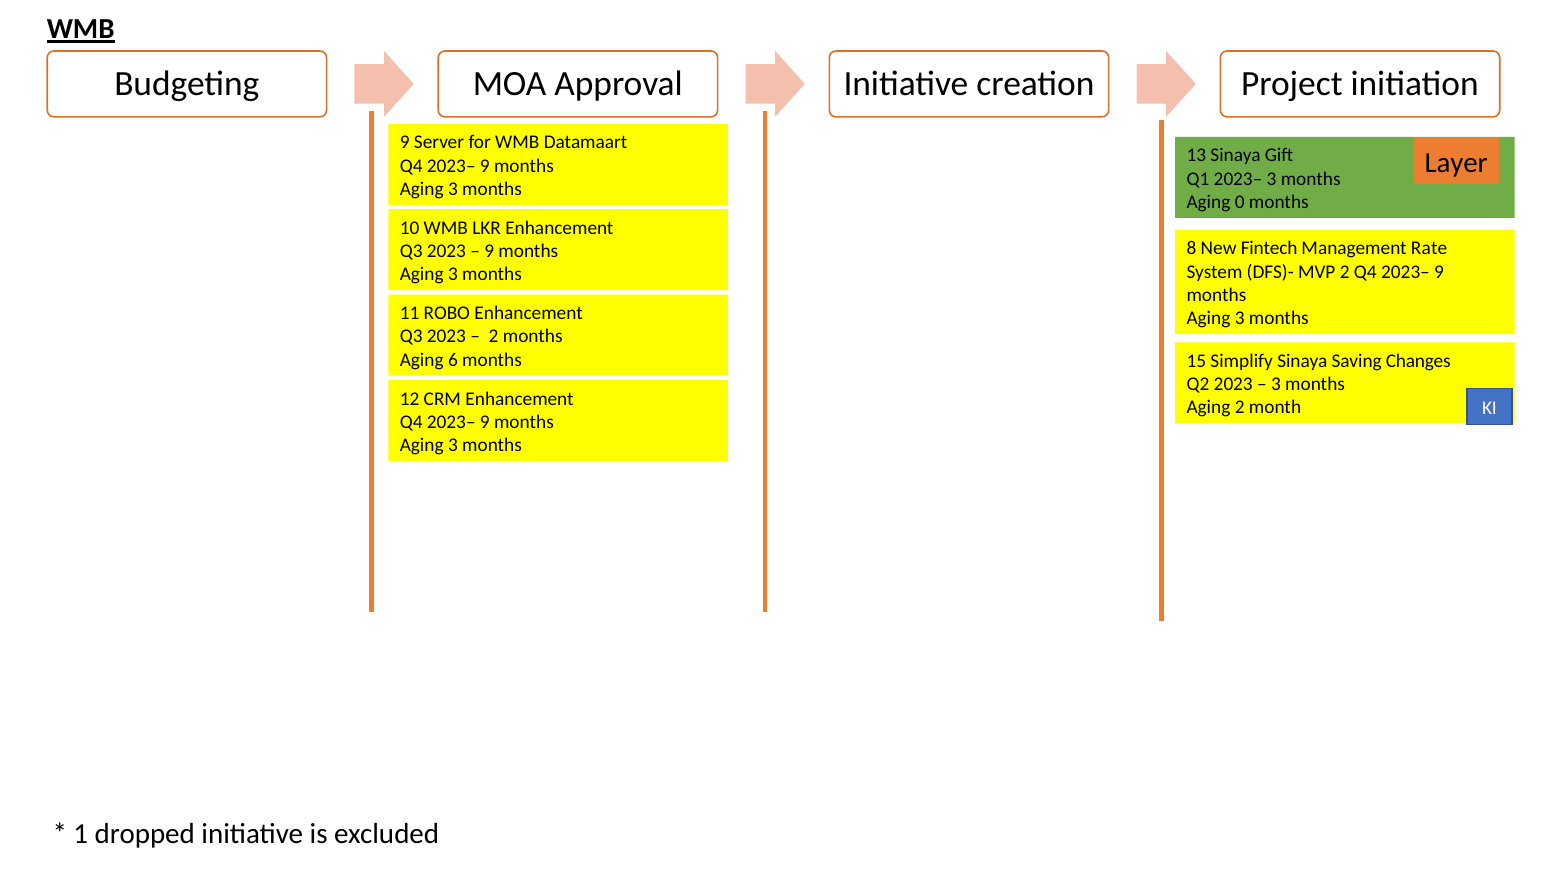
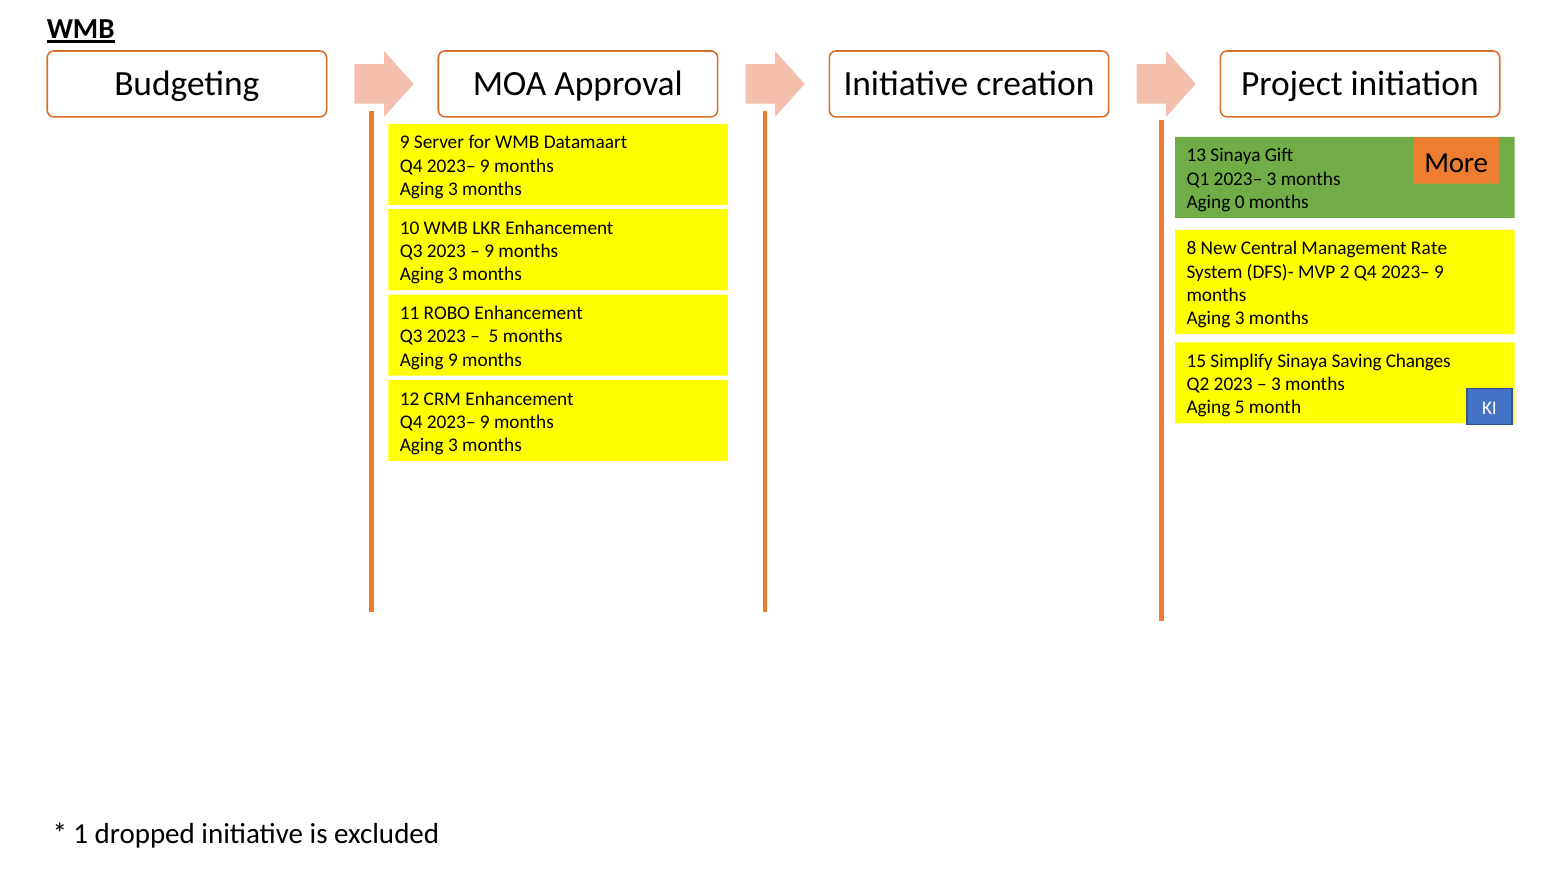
Layer: Layer -> More (1456, 163)
Fintech: Fintech -> Central (1269, 249)
2: 2 -> 5 (493, 337)
Aging 6: 6 -> 9 (453, 360)
Aging 2: 2 -> 5 (1240, 408)
